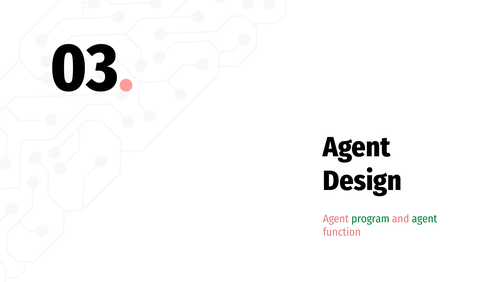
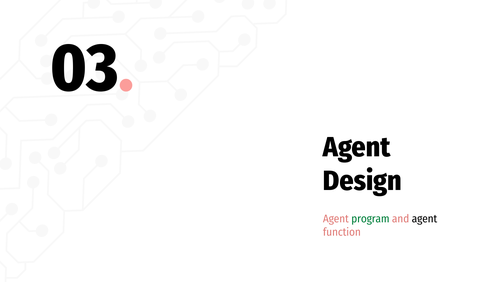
agent colour: green -> black (424, 219)
